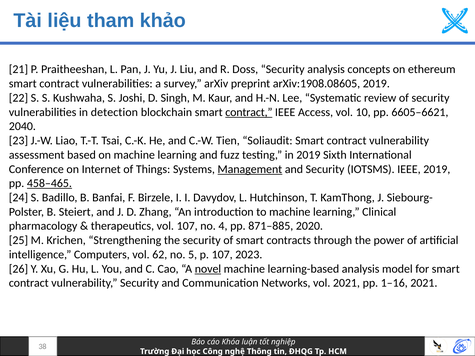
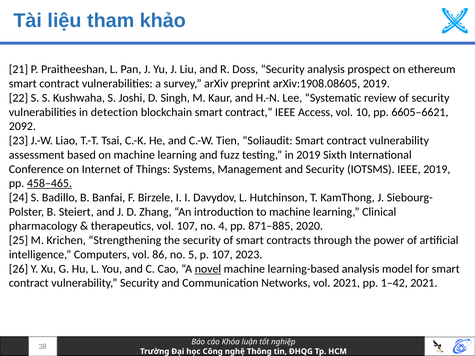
concepts: concepts -> prospect (369, 69)
contract underline: present -> none (249, 112)
2040: 2040 -> 2092 (22, 126)
Management underline: present -> none (250, 169)
62: 62 -> 86 (160, 255)
1–16: 1–16 -> 1–42 (394, 283)
